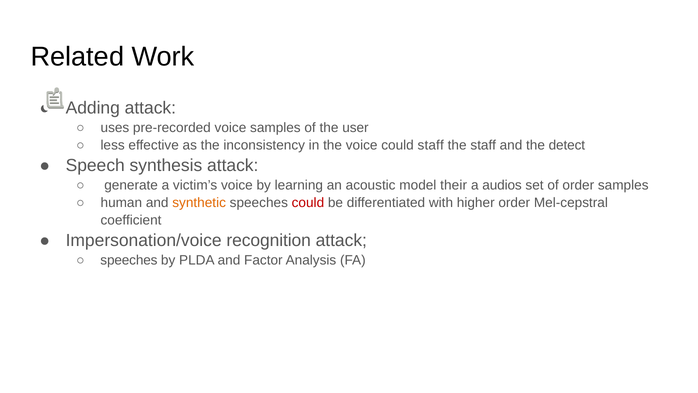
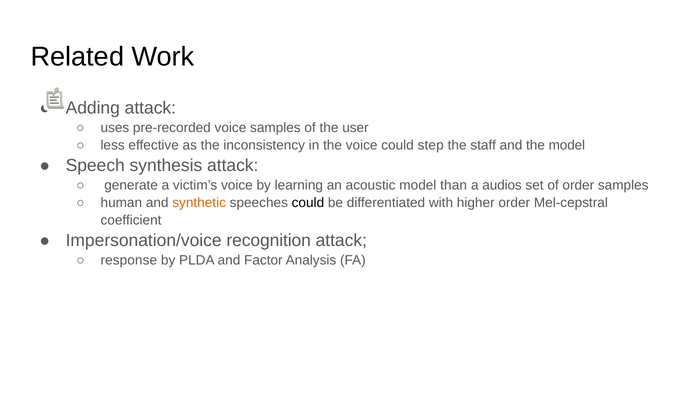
could staff: staff -> step (431, 145)
the detect: detect -> model (567, 145)
their: their -> than (454, 185)
could colour: red -> black (308, 203)
speeches: speeches -> response (129, 260)
